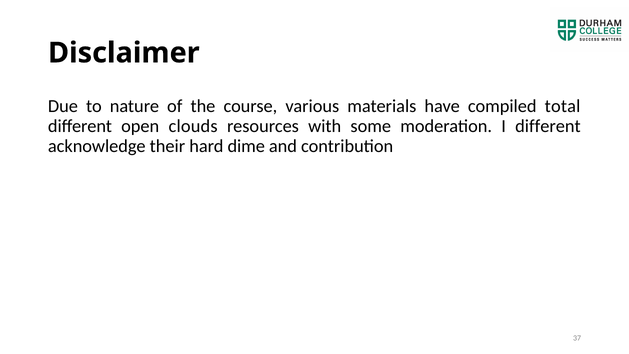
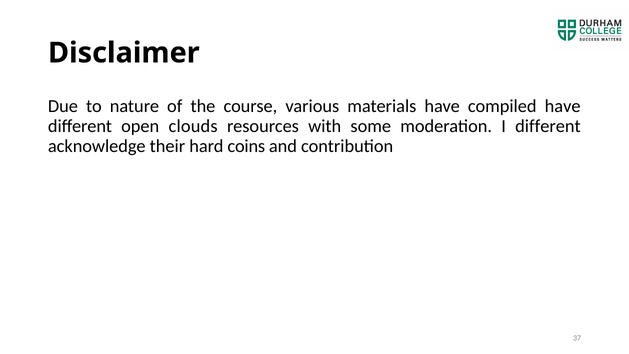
compiled total: total -> have (563, 106)
dime: dime -> coins (246, 146)
